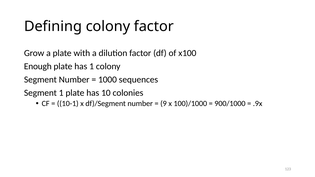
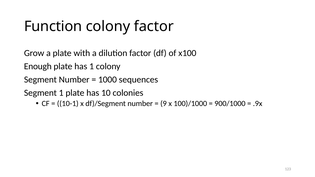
Defining: Defining -> Function (53, 26)
